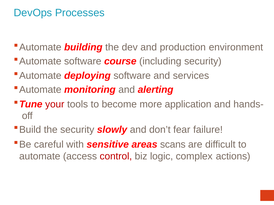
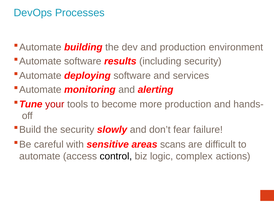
course: course -> results (120, 61)
more application: application -> production (188, 104)
control colour: red -> black (116, 157)
